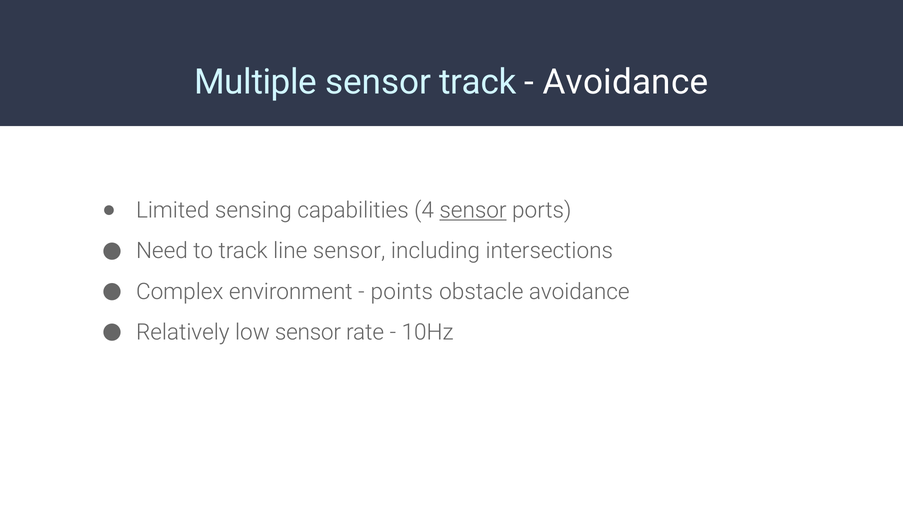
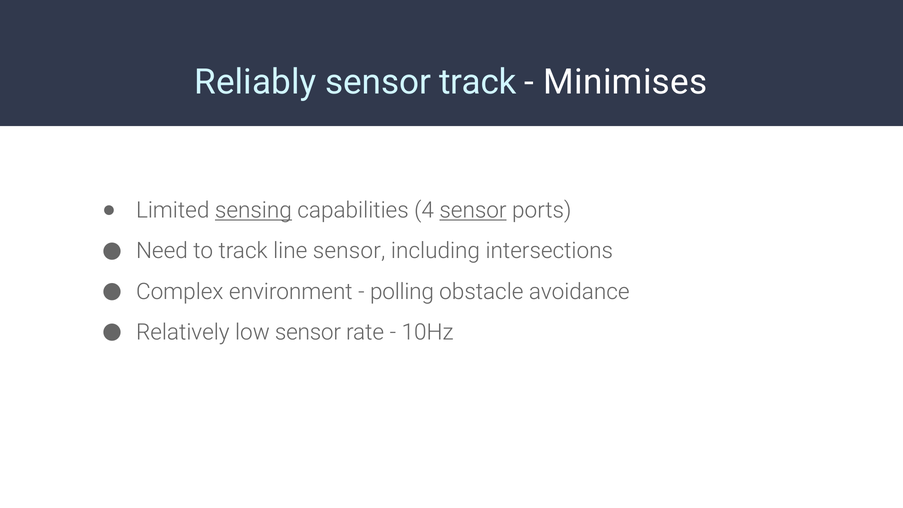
Multiple: Multiple -> Reliably (255, 82)
Avoidance: Avoidance -> Minimises (625, 82)
sensing underline: none -> present (253, 210)
points: points -> polling (402, 292)
